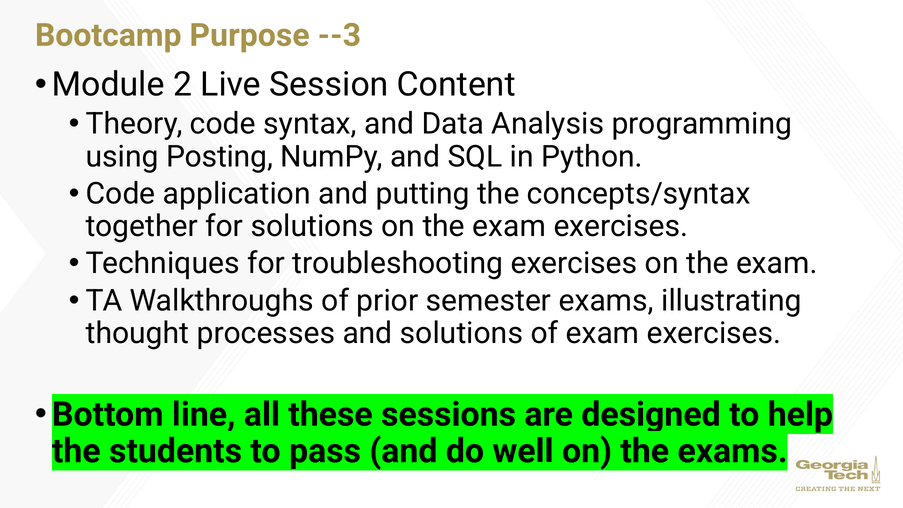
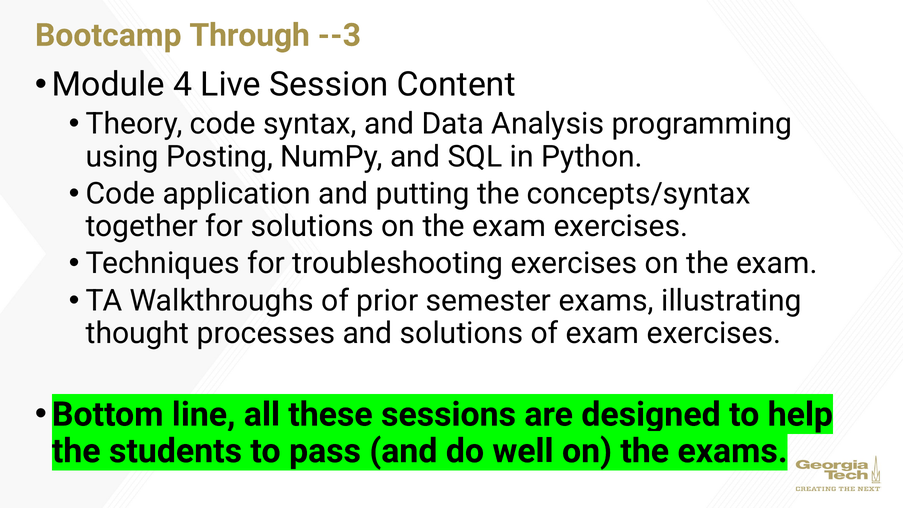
Purpose: Purpose -> Through (250, 35)
2: 2 -> 4 (183, 85)
